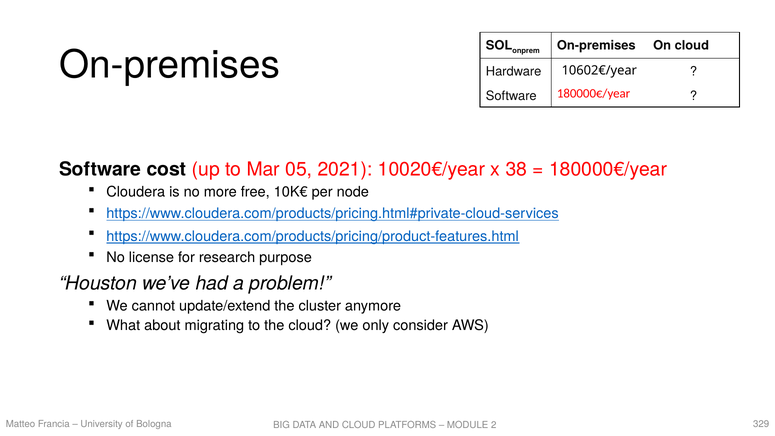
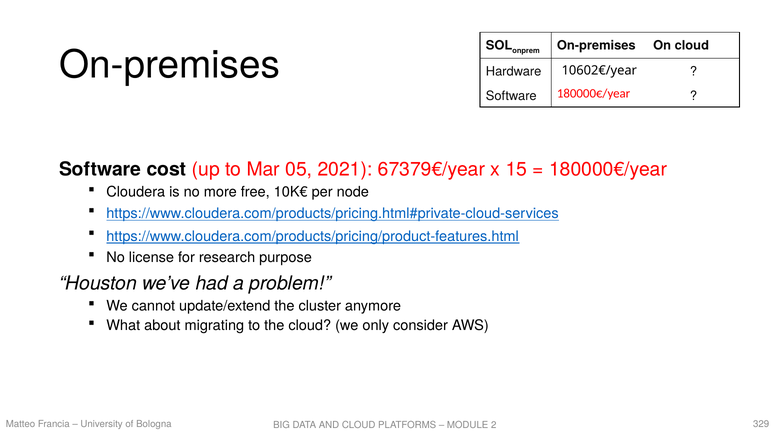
10020€/year: 10020€/year -> 67379€/year (431, 170)
38: 38 -> 15 (516, 170)
